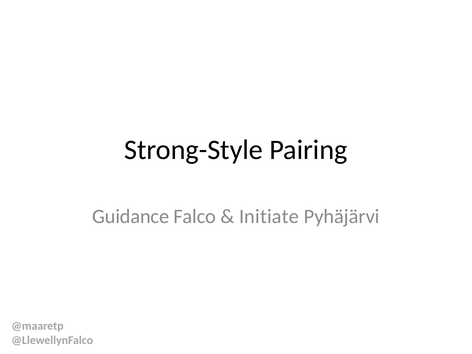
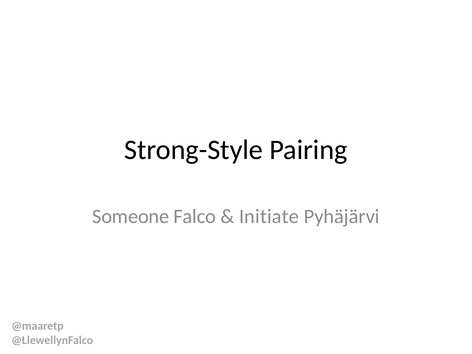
Guidance: Guidance -> Someone (131, 217)
